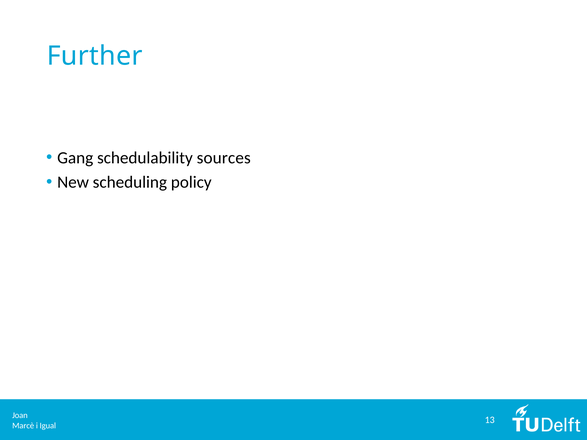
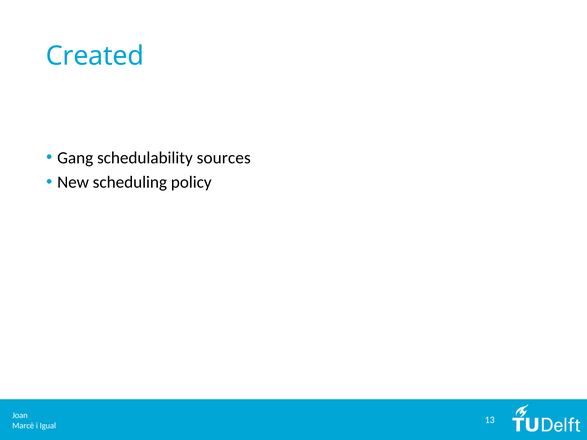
Further: Further -> Created (95, 56)
